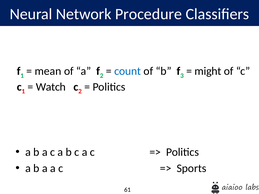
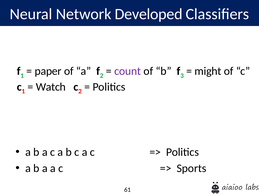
Procedure: Procedure -> Developed (149, 14)
mean: mean -> paper (48, 71)
count colour: blue -> purple (128, 71)
